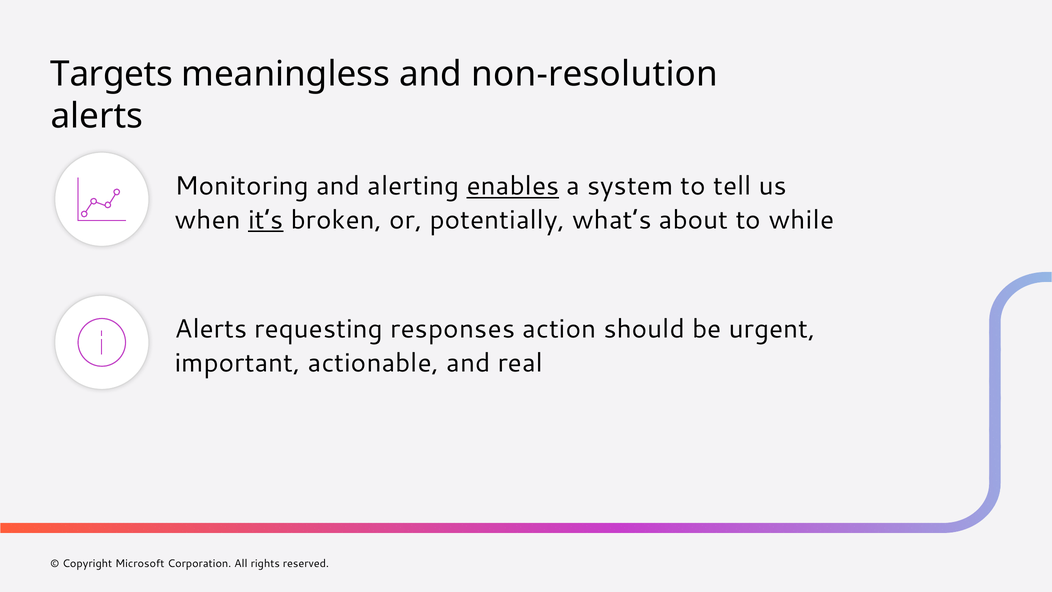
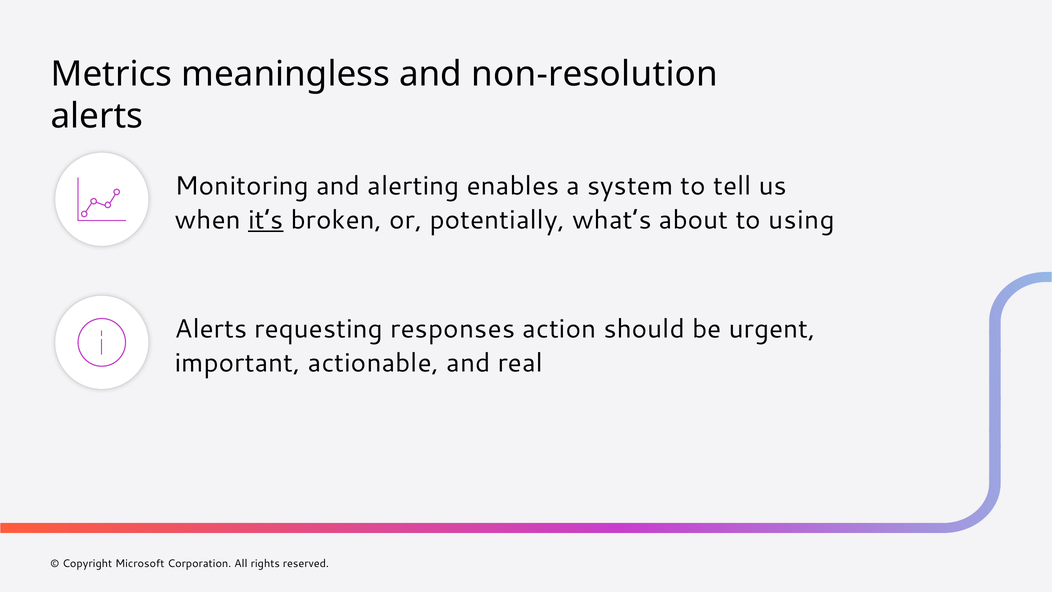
Targets: Targets -> Metrics (111, 74)
enables underline: present -> none (513, 186)
while: while -> using (802, 220)
